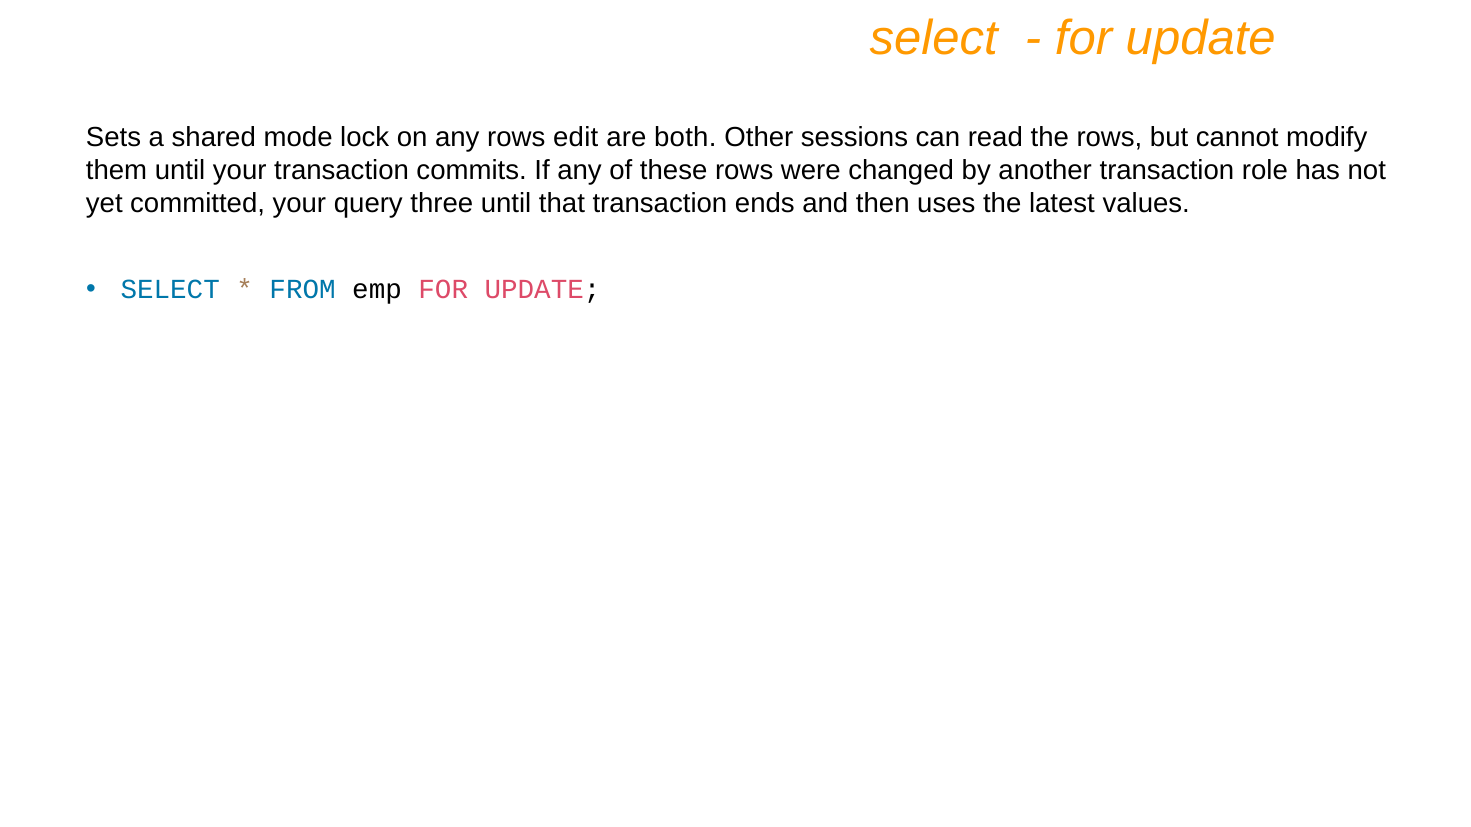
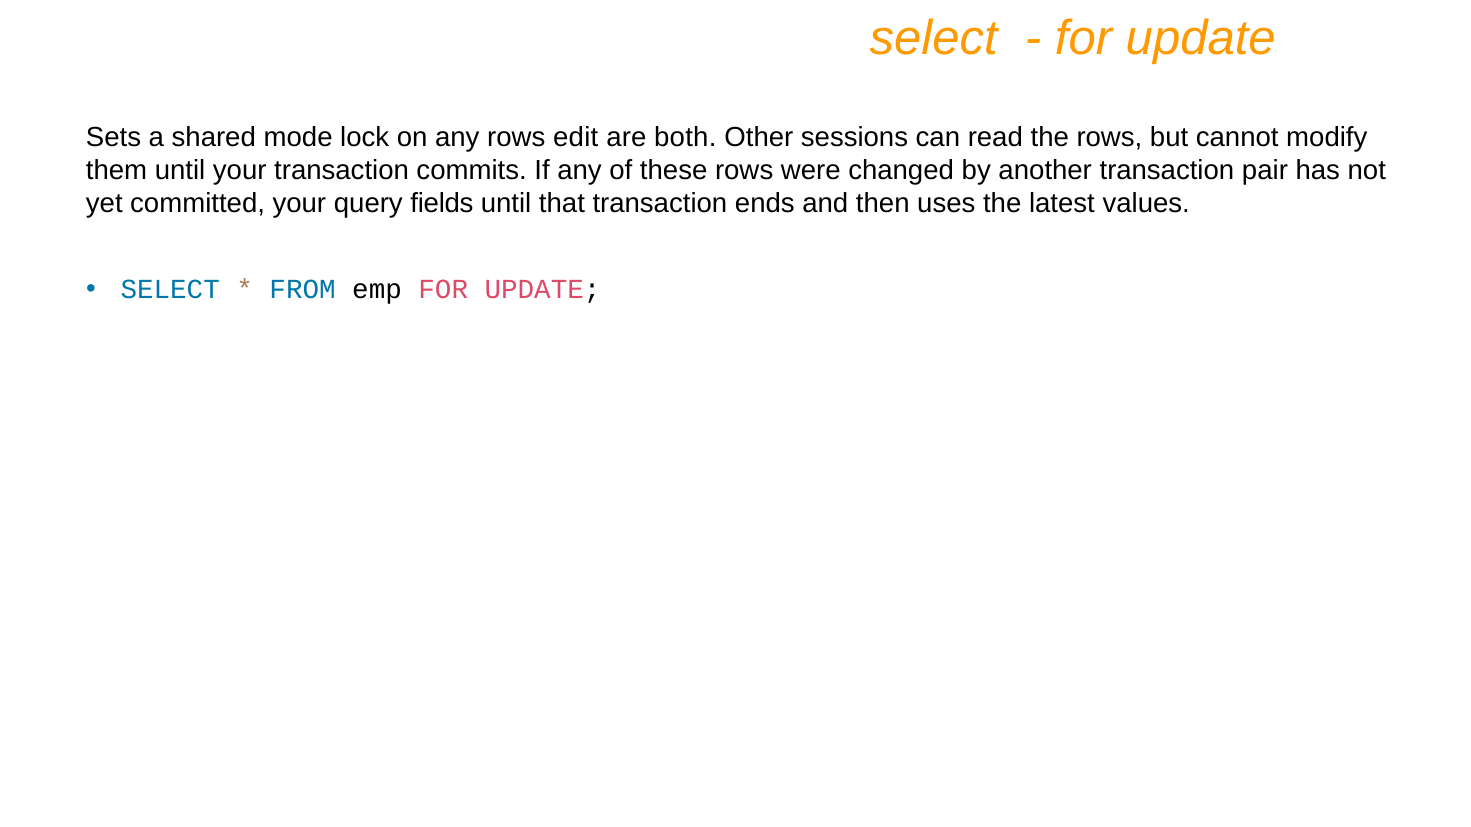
role: role -> pair (1265, 171)
three: three -> fields (442, 204)
